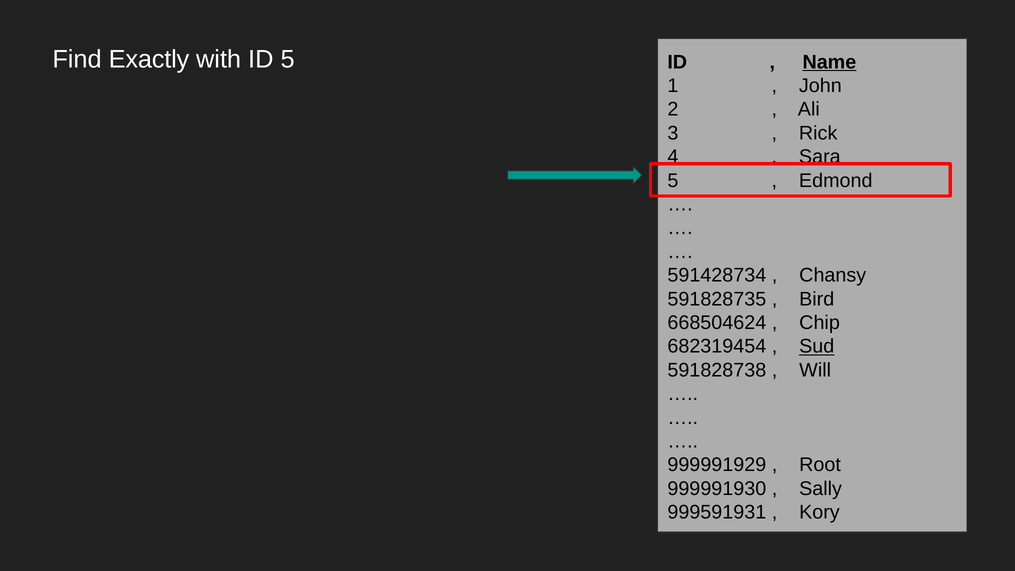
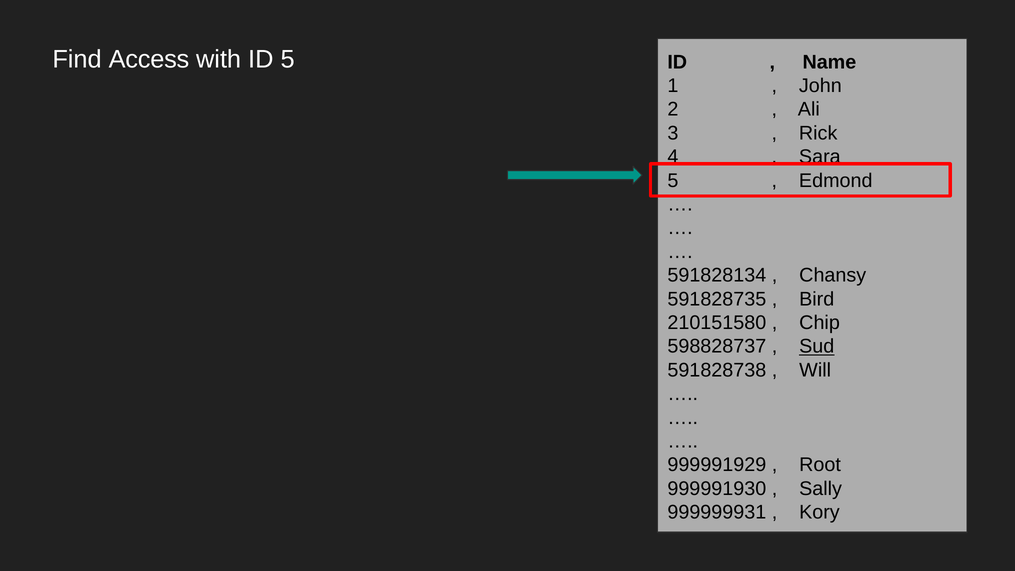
Exactly: Exactly -> Access (149, 59)
Name underline: present -> none (829, 62)
591428734: 591428734 -> 591828134 (717, 275)
668504624: 668504624 -> 210151580 (717, 323)
682319454: 682319454 -> 598828737 (717, 346)
999591931: 999591931 -> 999999931 (717, 512)
